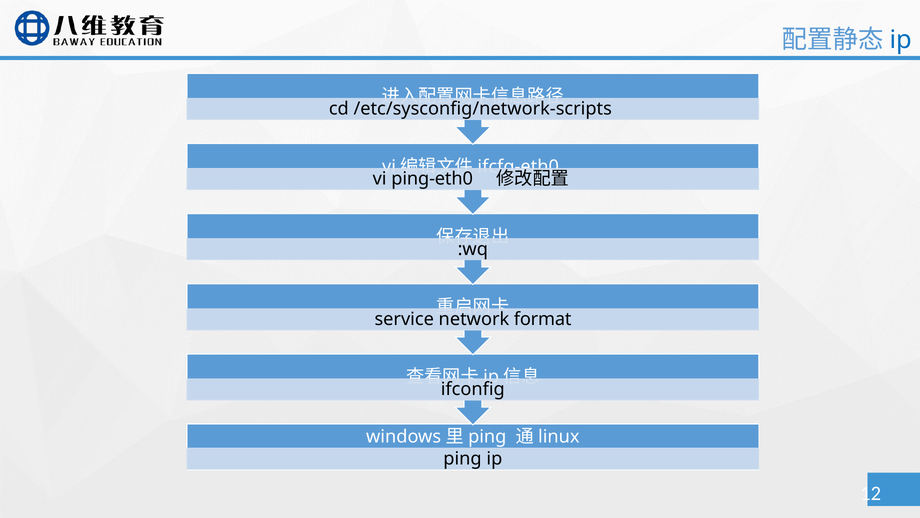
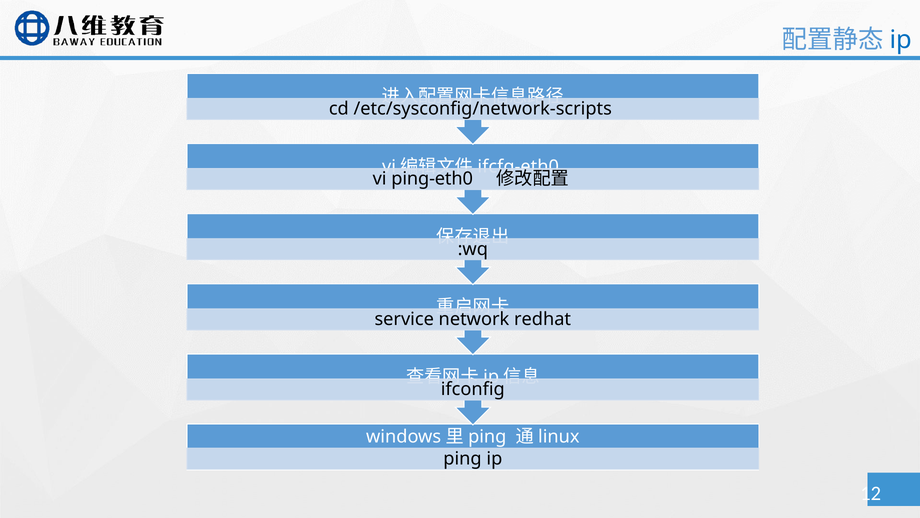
format: format -> redhat (543, 319)
